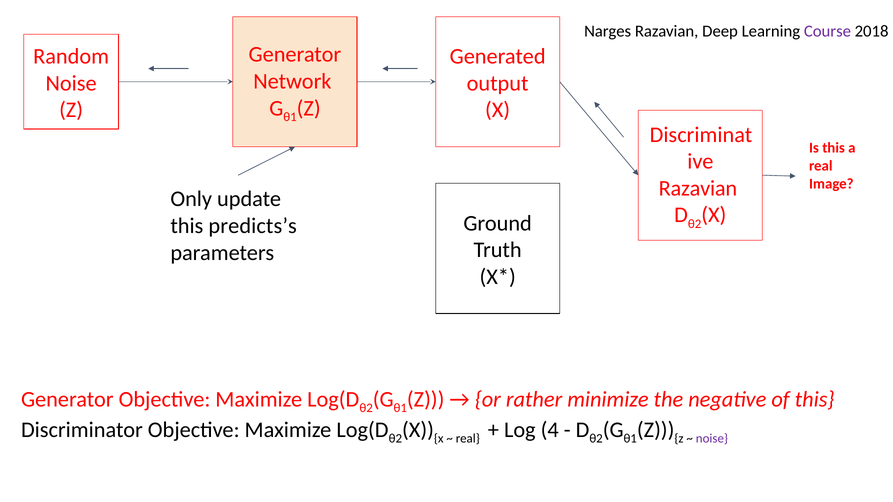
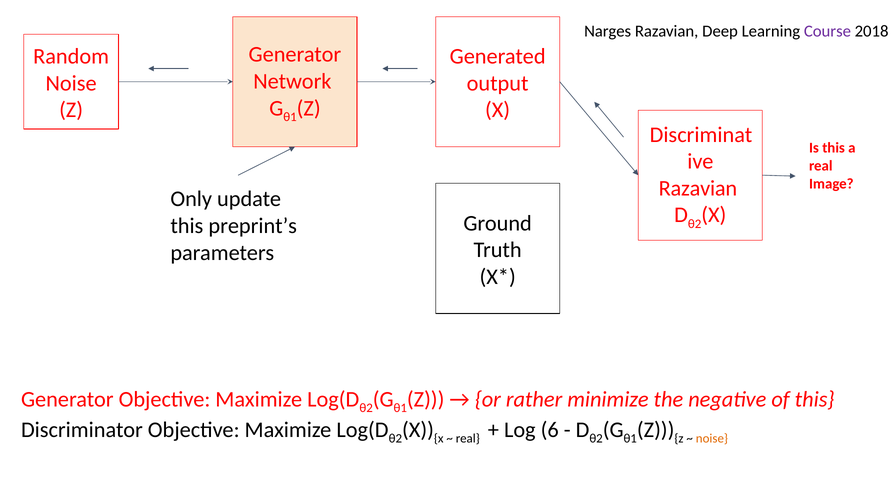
predicts’s: predicts’s -> preprint’s (253, 226)
4: 4 -> 6 (550, 430)
noise colour: purple -> orange (712, 439)
